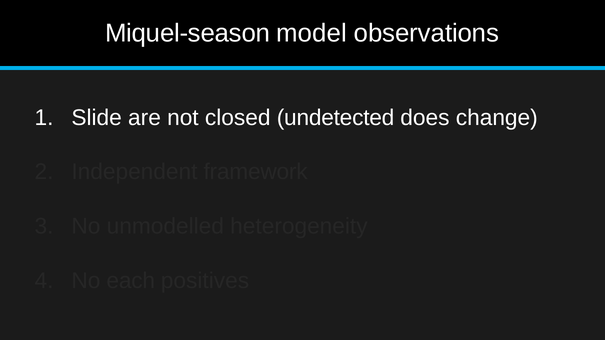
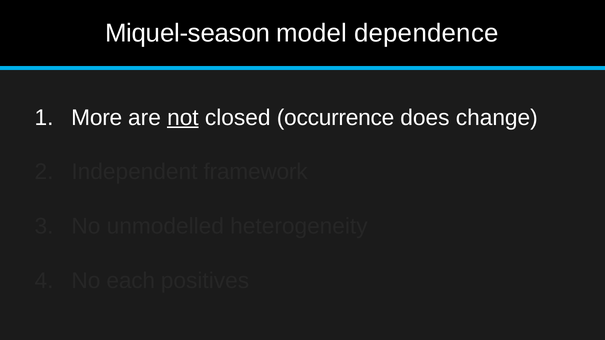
observations: observations -> dependence (426, 33)
Slide: Slide -> More (97, 118)
not underline: none -> present (183, 118)
undetected: undetected -> occurrence (336, 118)
